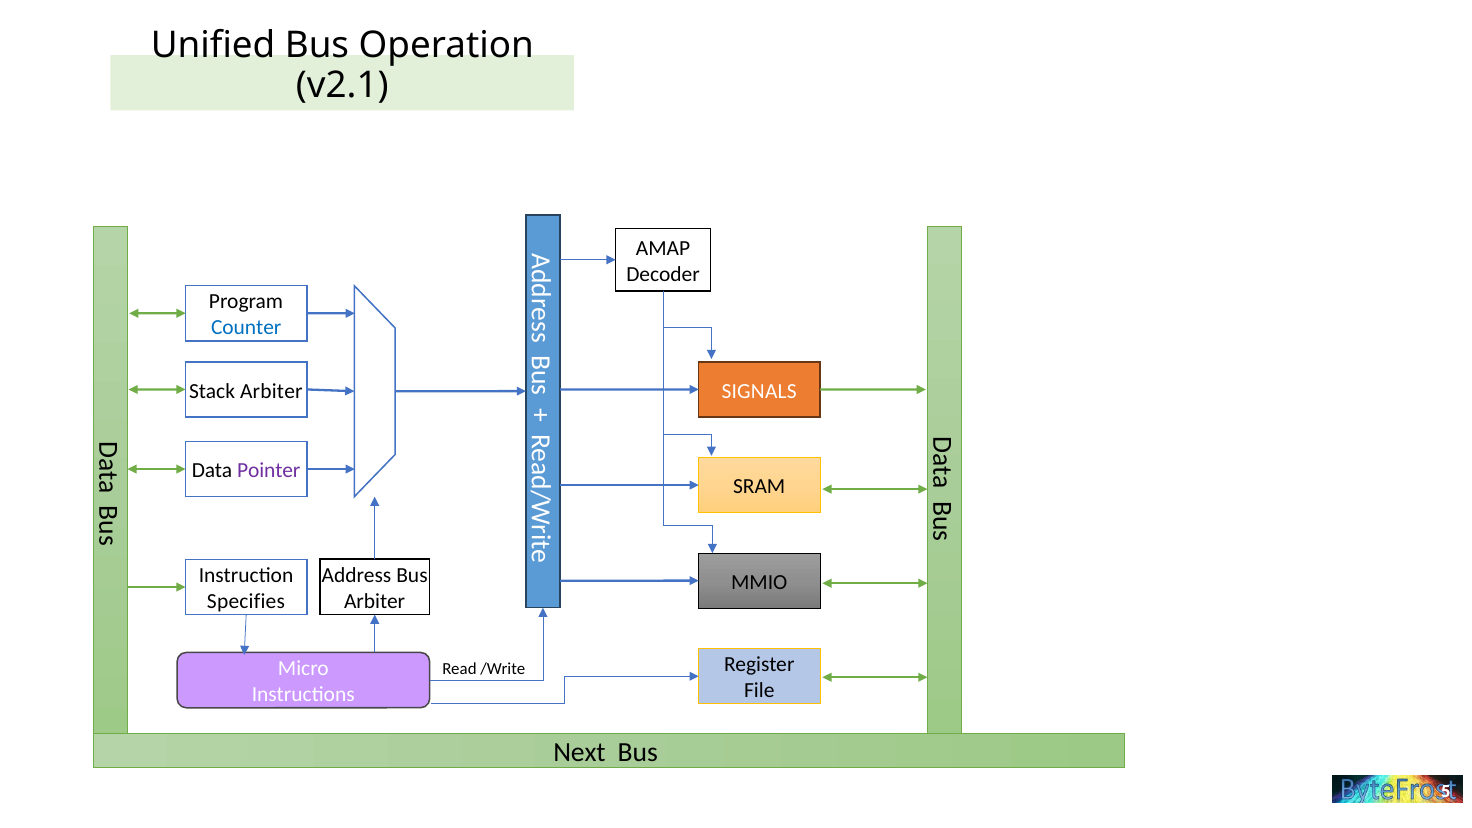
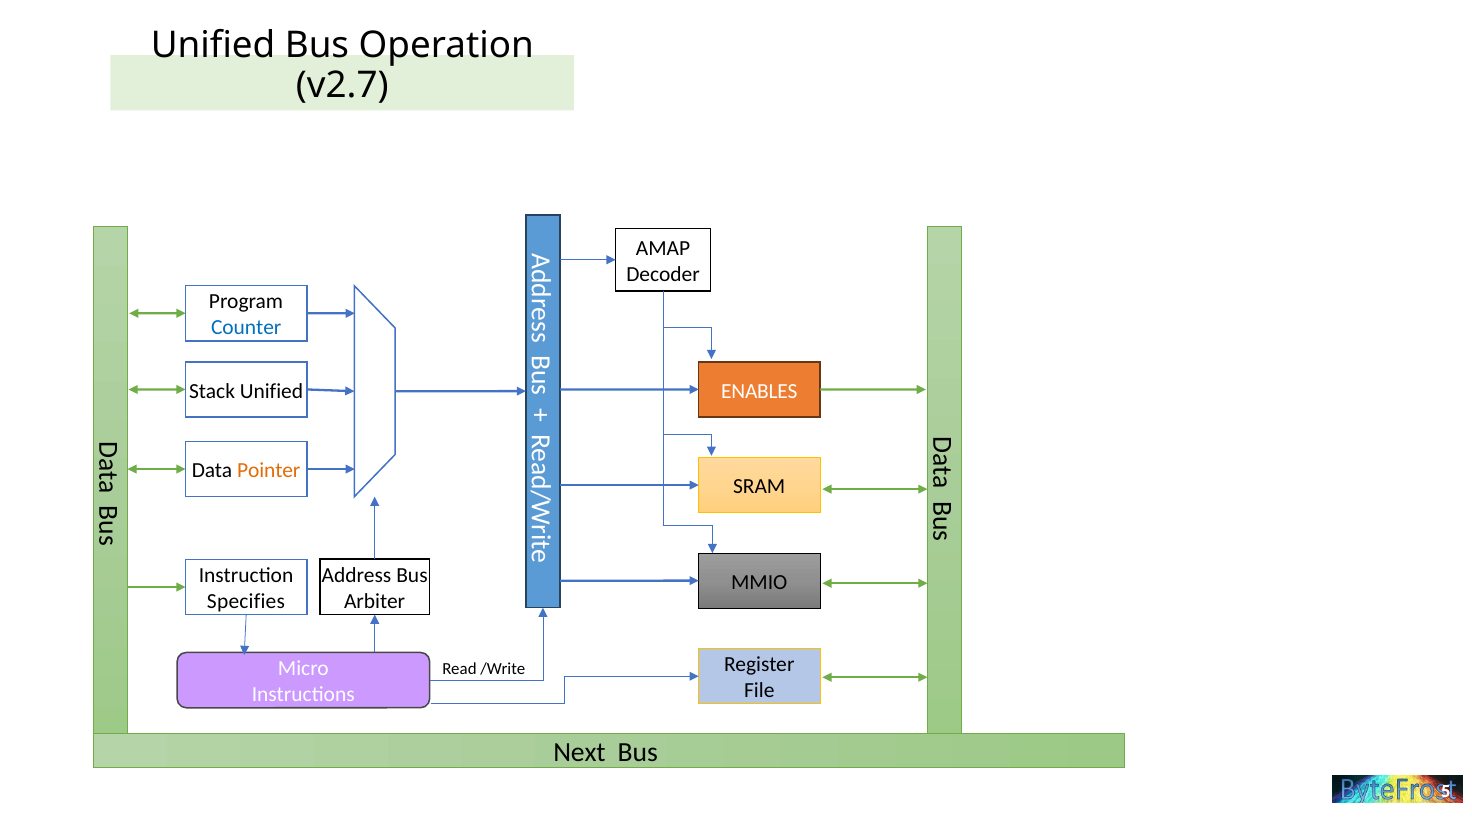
v2.1: v2.1 -> v2.7 (342, 85)
Stack Arbiter: Arbiter -> Unified (271, 391)
SIGNALS: SIGNALS -> ENABLES (759, 391)
Pointer colour: purple -> orange (269, 470)
